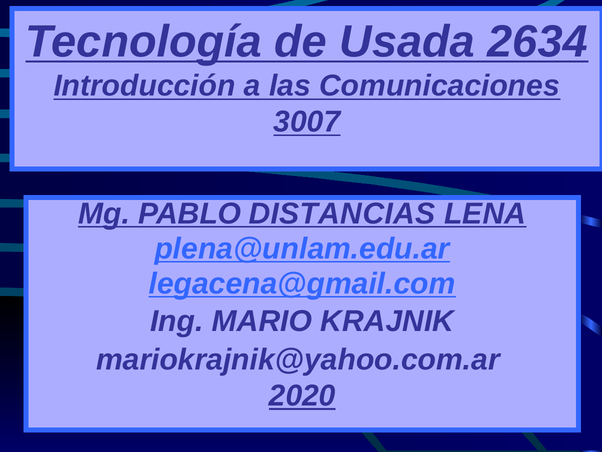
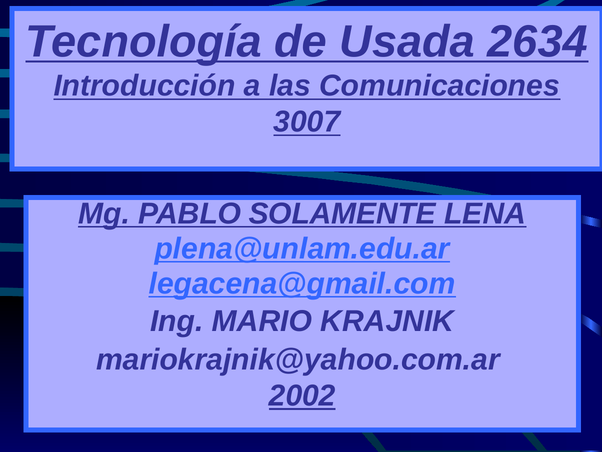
DISTANCIAS: DISTANCIAS -> SOLAMENTE (342, 213)
2020: 2020 -> 2002 (302, 395)
